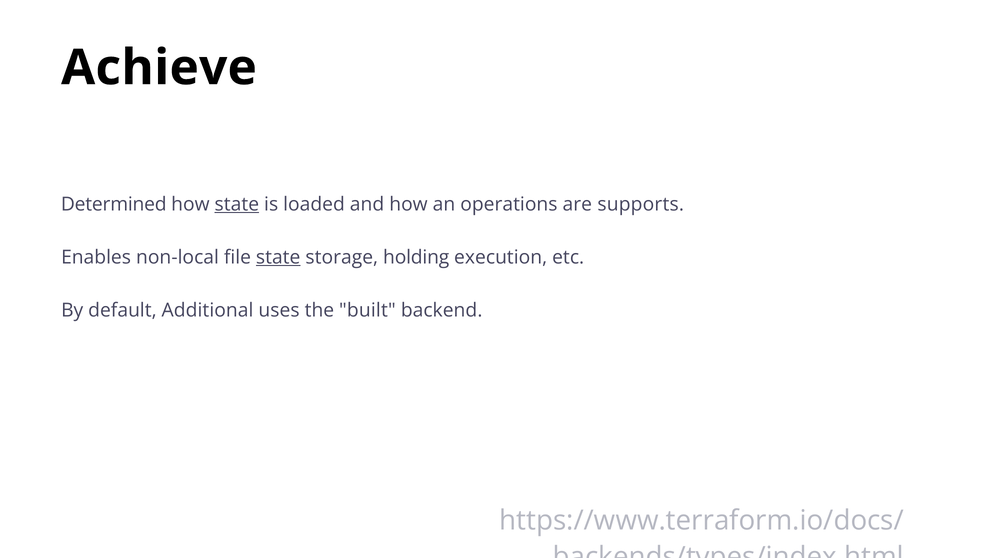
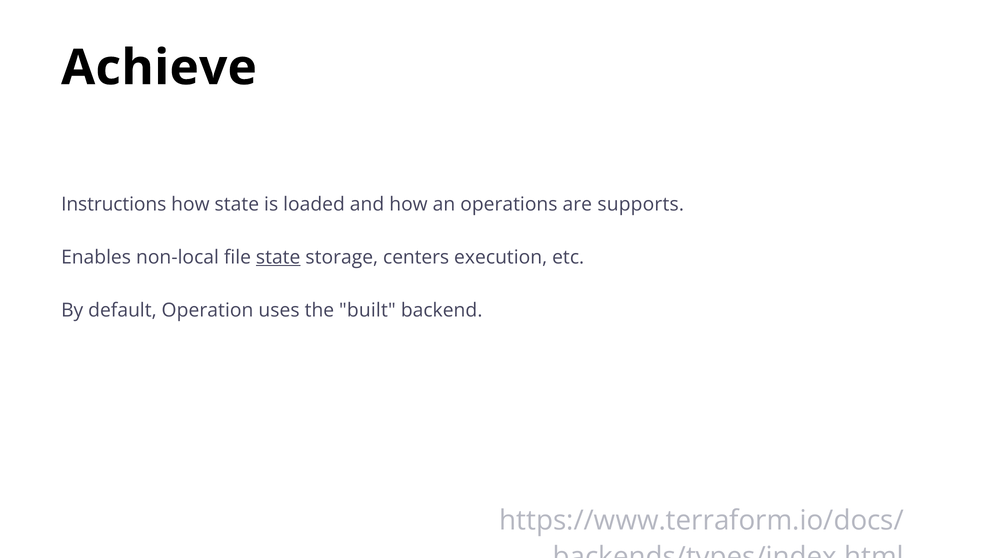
Determined: Determined -> Instructions (114, 204)
state underline: present -> none (237, 204)
holding: holding -> centers (416, 257)
Additional: Additional -> Operation (208, 310)
